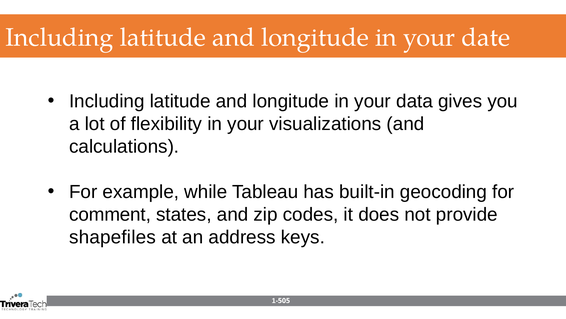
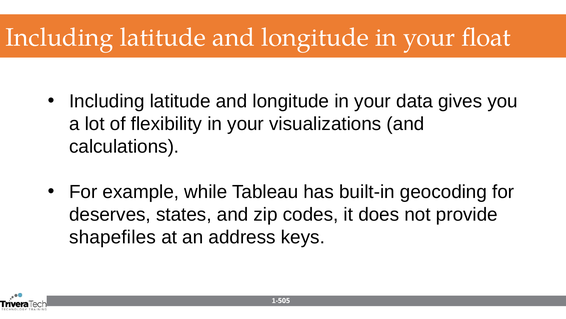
date: date -> float (486, 38)
comment: comment -> deserves (110, 214)
